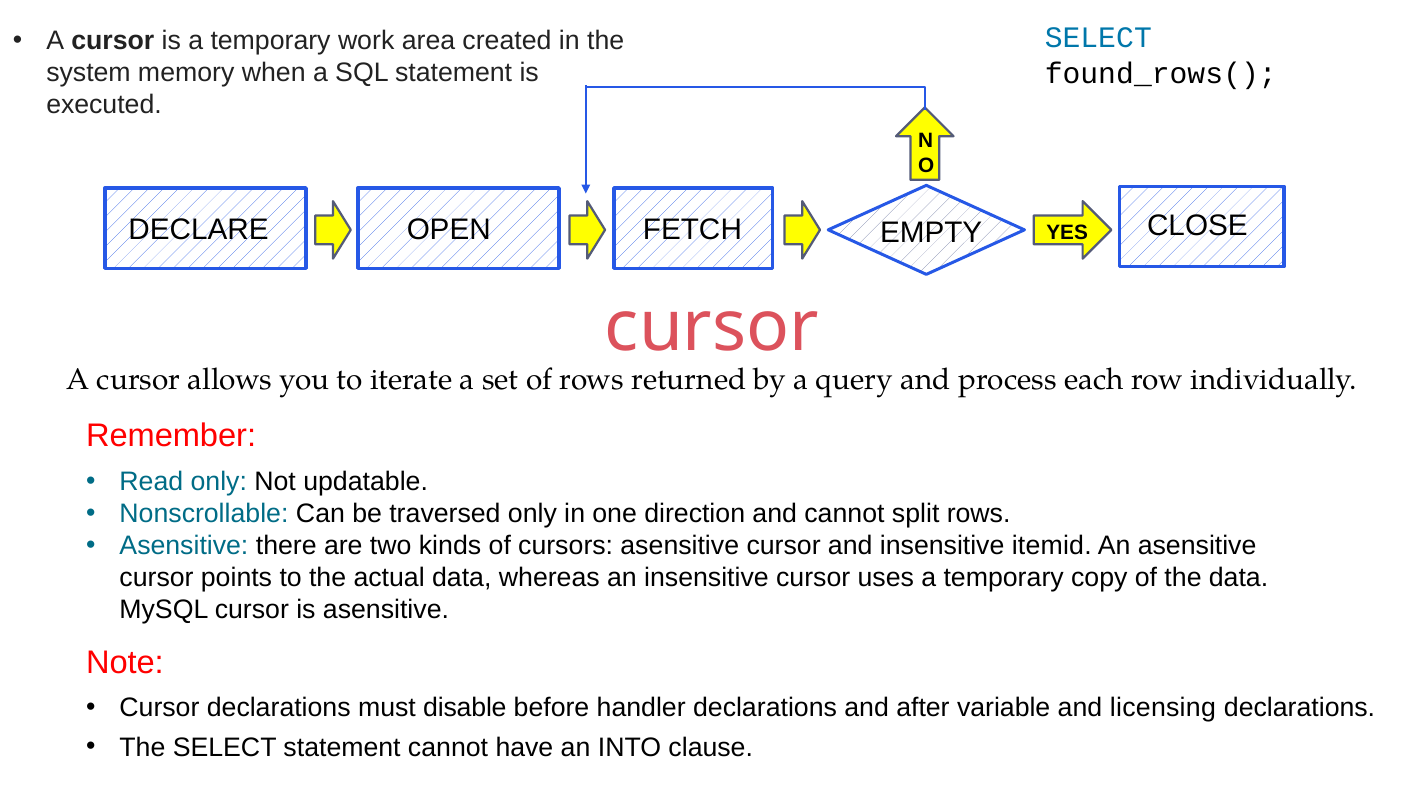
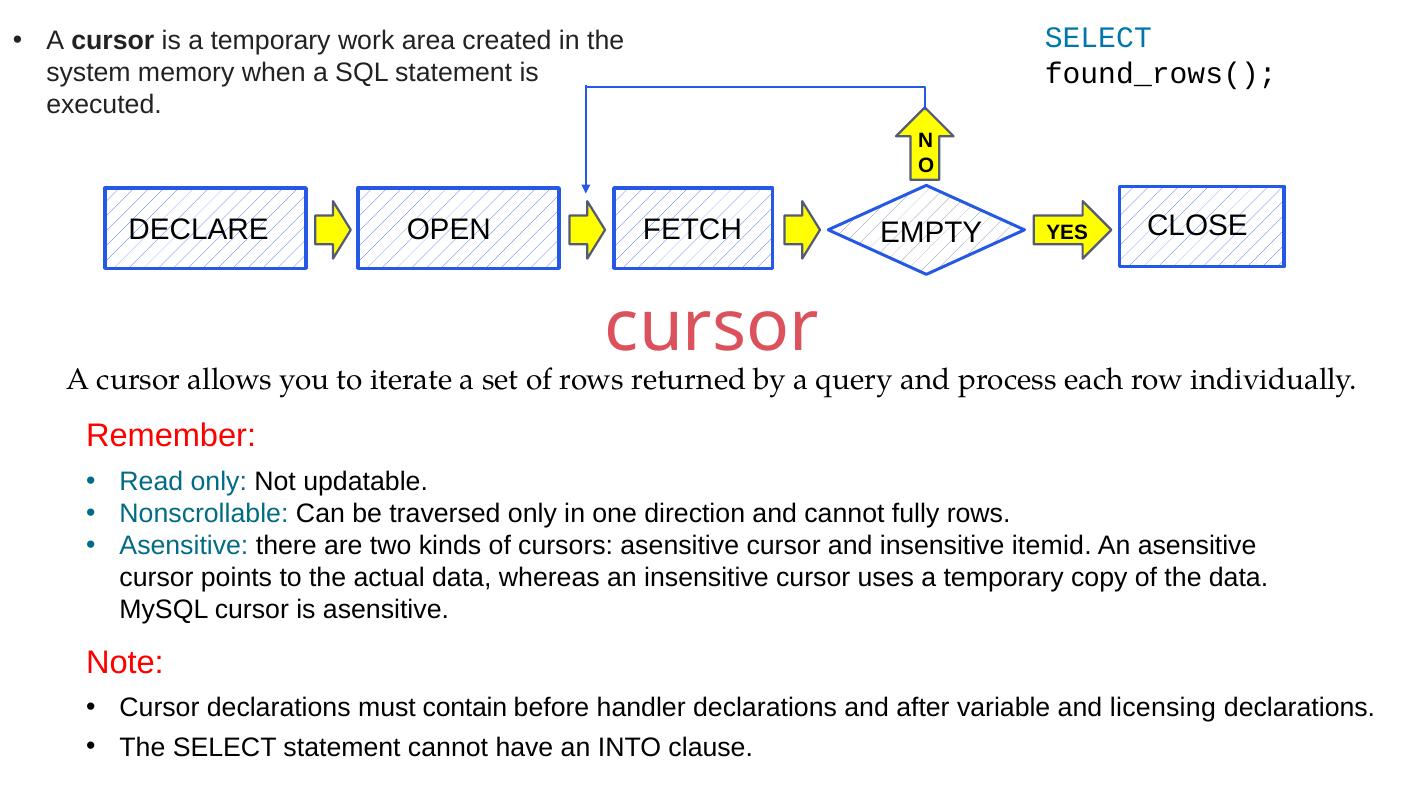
split: split -> fully (916, 514)
disable: disable -> contain (465, 708)
